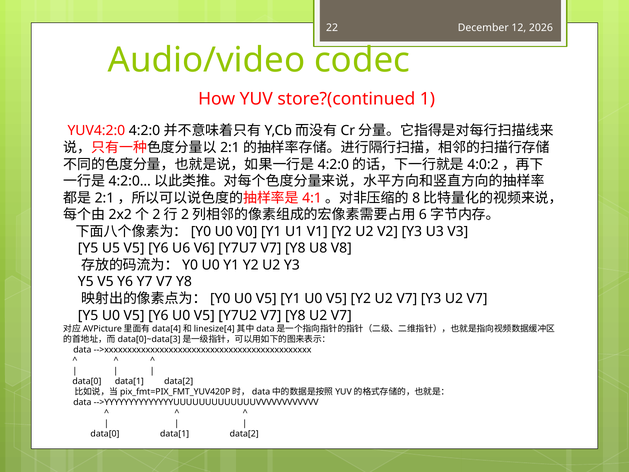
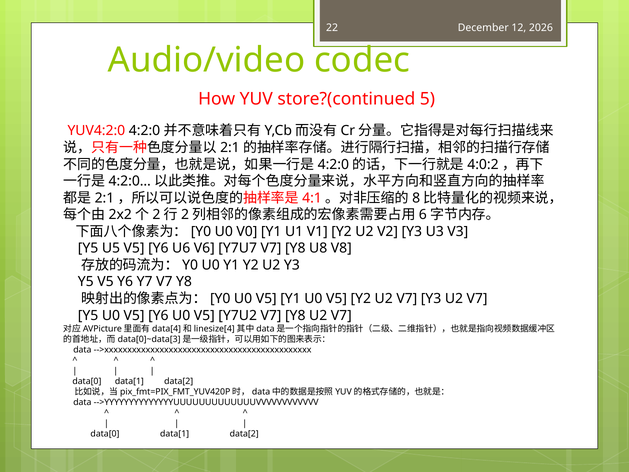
1: 1 -> 5 (427, 99)
